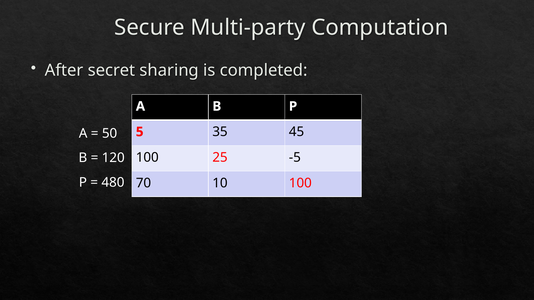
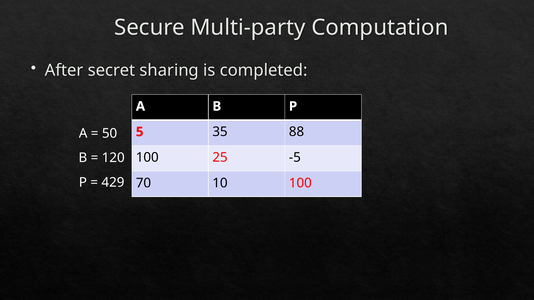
45: 45 -> 88 (297, 132)
480: 480 -> 429 (113, 183)
